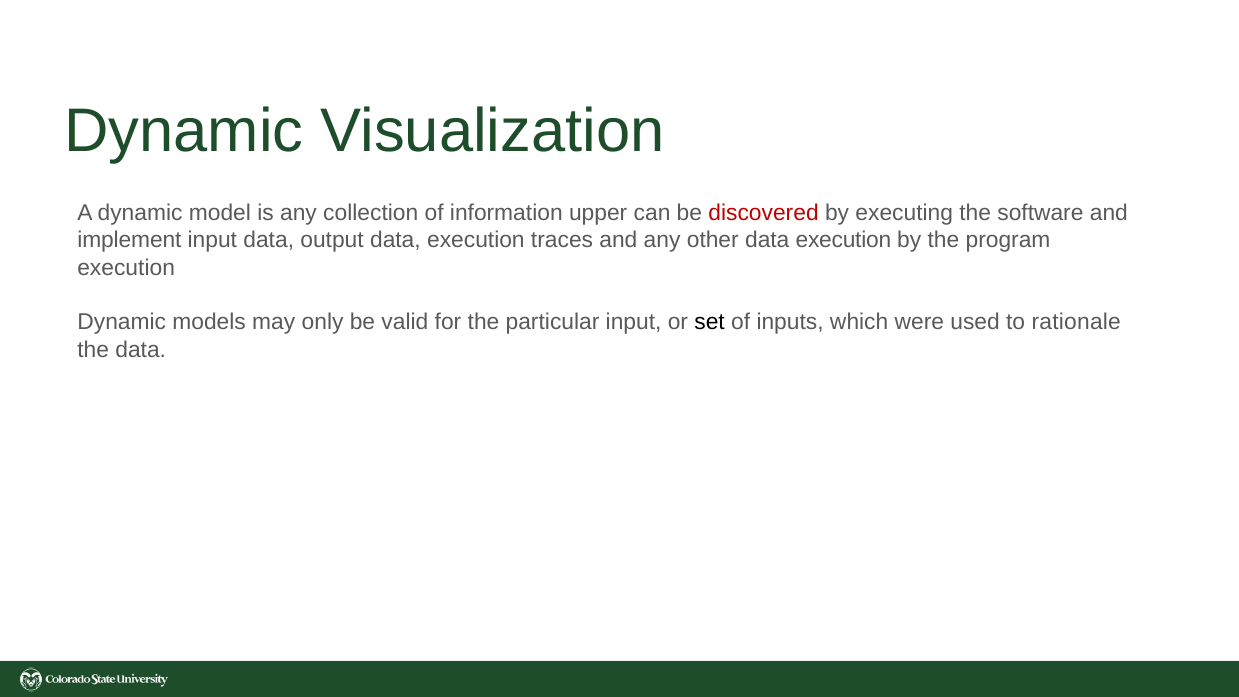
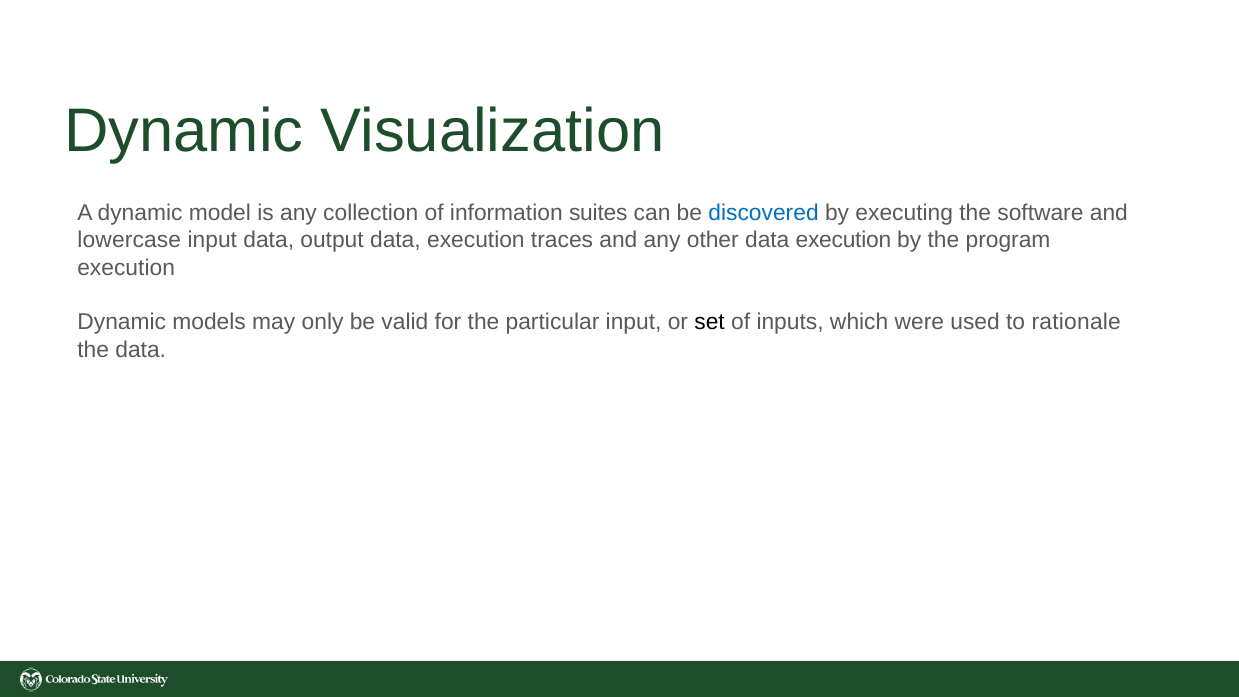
upper: upper -> suites (598, 213)
discovered colour: red -> blue (764, 213)
implement: implement -> lowercase (129, 240)
